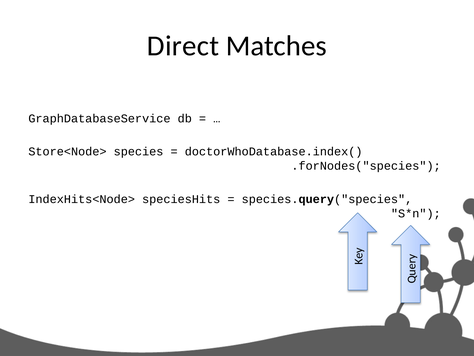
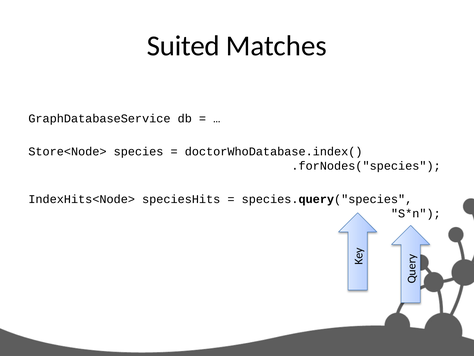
Direct: Direct -> Suited (183, 46)
